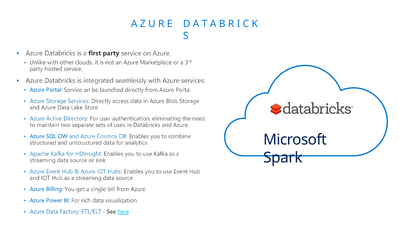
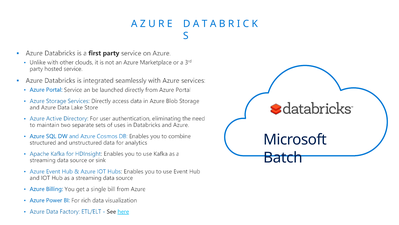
Spark: Spark -> Batch (283, 157)
